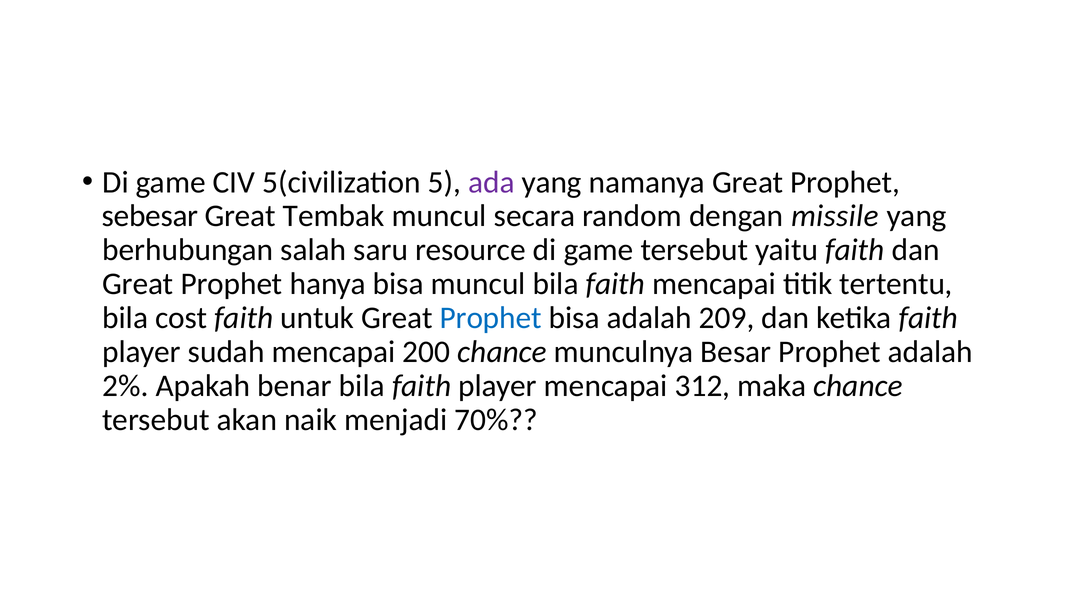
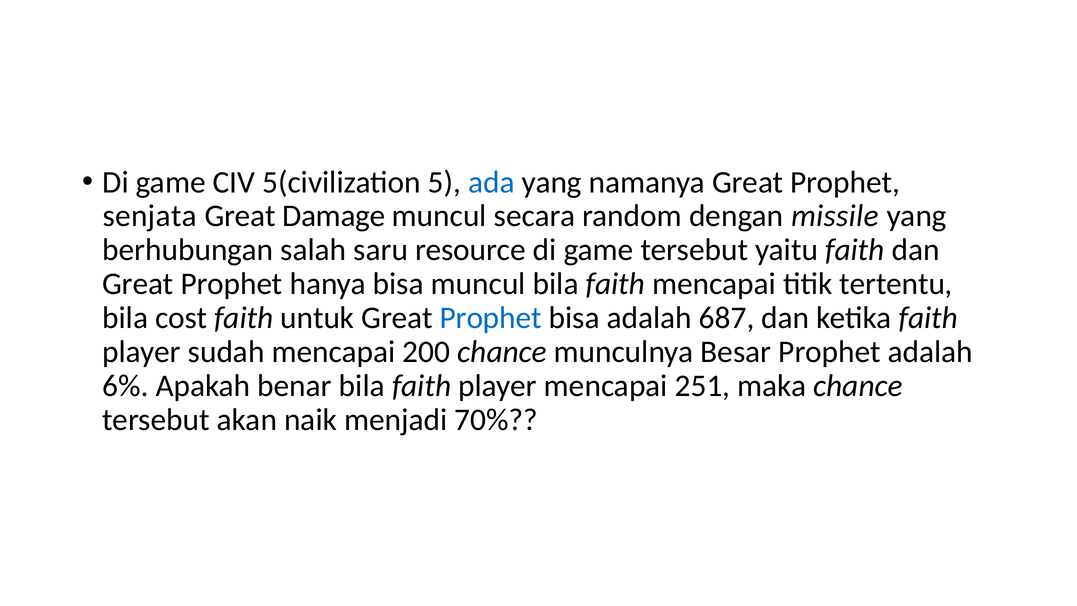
ada colour: purple -> blue (492, 182)
sebesar: sebesar -> senjata (150, 216)
Tembak: Tembak -> Damage (334, 216)
209: 209 -> 687 (727, 318)
2%: 2% -> 6% (125, 386)
312: 312 -> 251 (702, 386)
